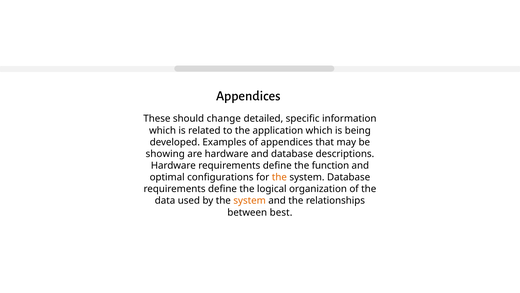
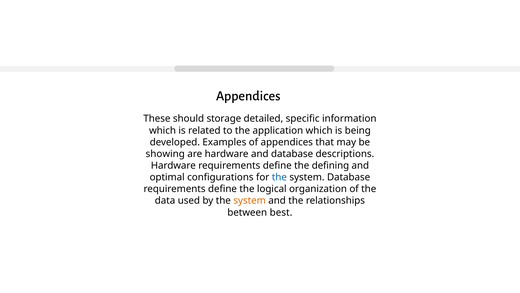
change: change -> storage (224, 119)
function: function -> defining (330, 165)
the colour: orange -> blue (279, 177)
